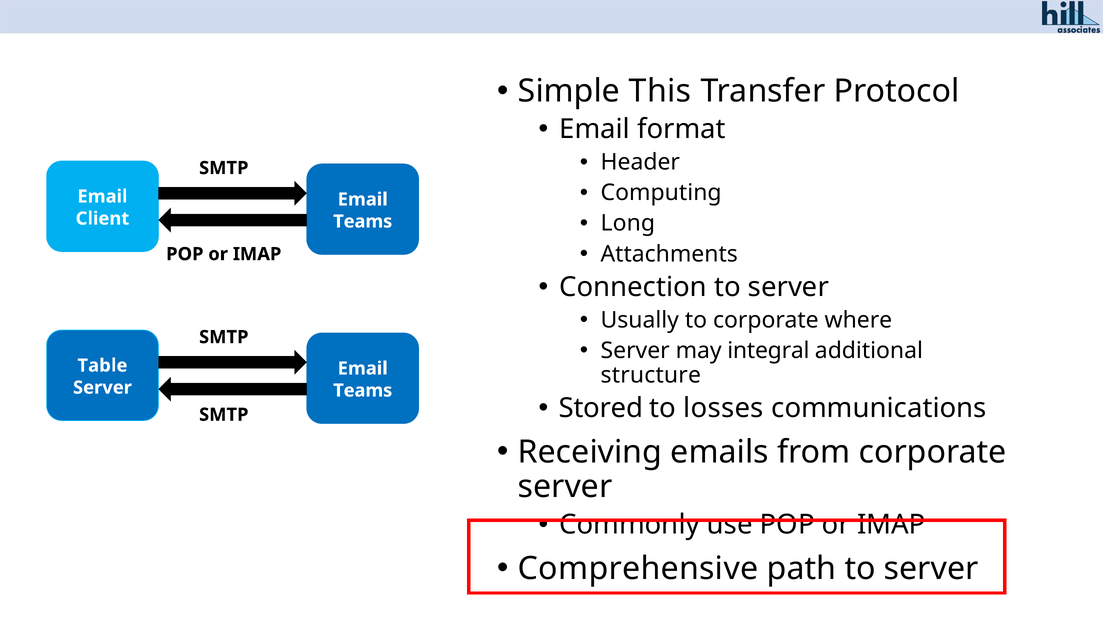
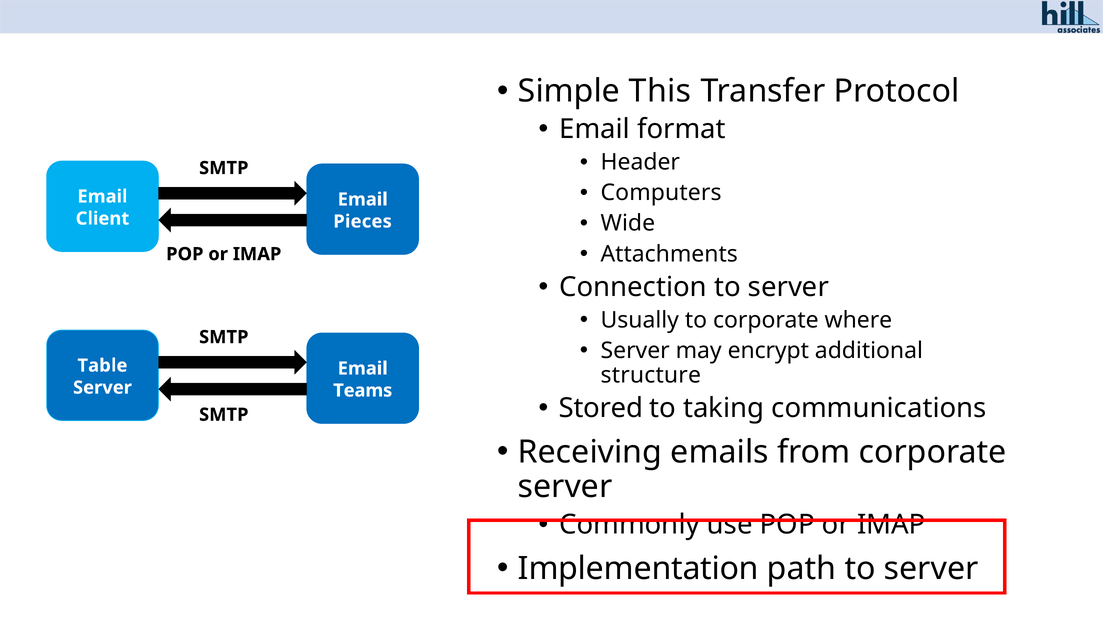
Computing: Computing -> Computers (661, 193)
Long: Long -> Wide (628, 224)
Teams: Teams -> Pieces (363, 222)
integral: integral -> encrypt (768, 351)
losses: losses -> taking (724, 409)
Comprehensive: Comprehensive -> Implementation (638, 569)
